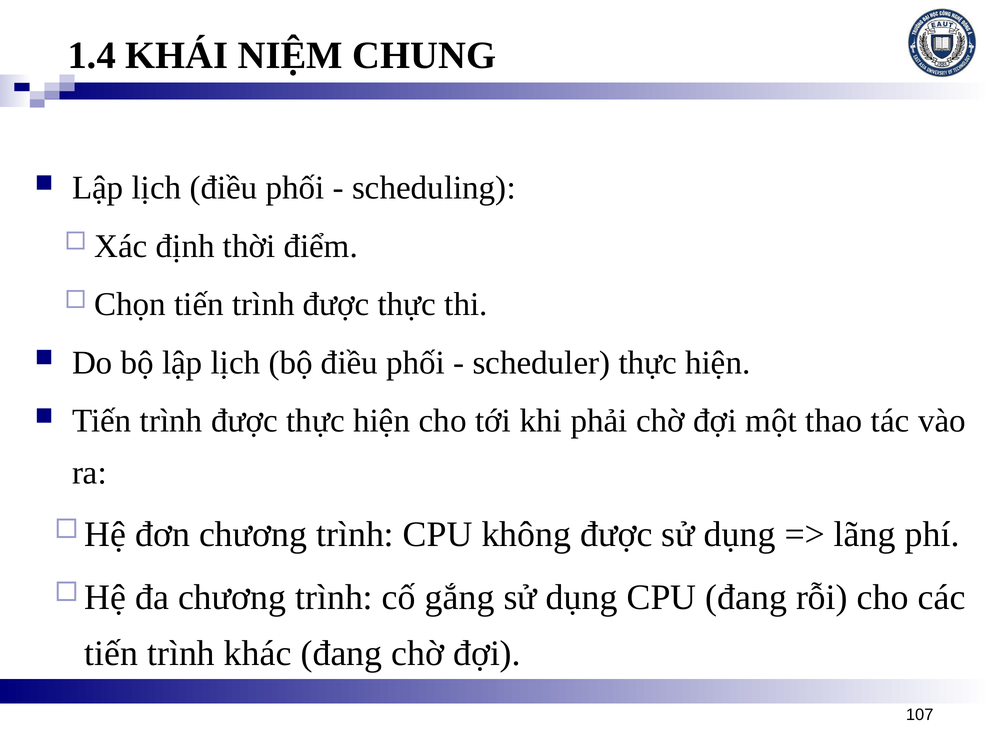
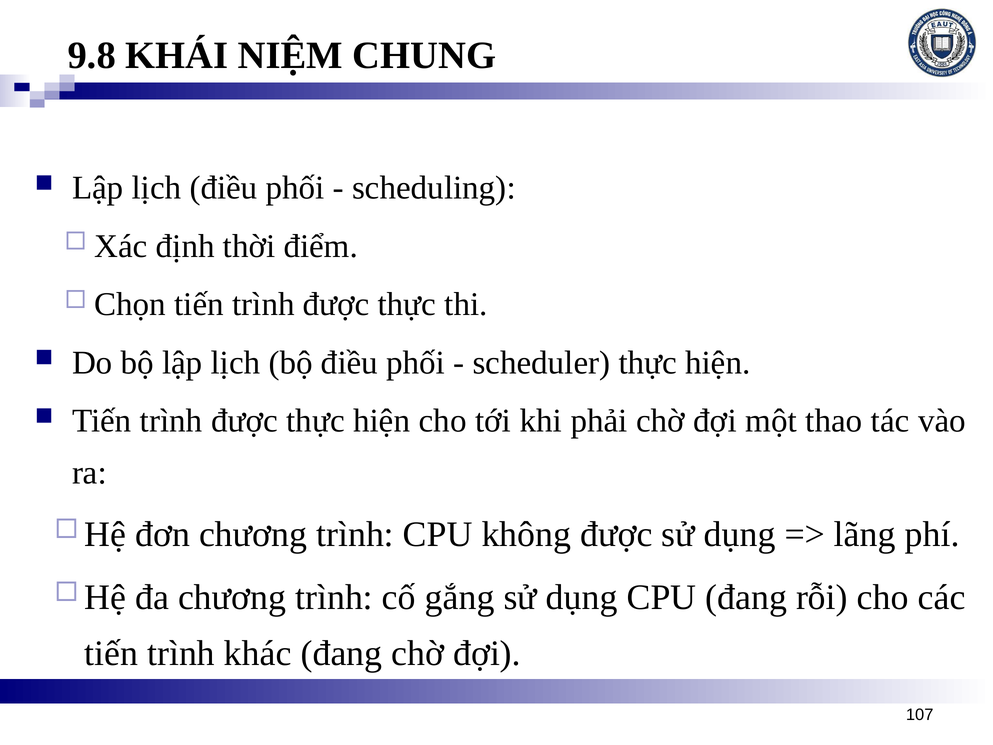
1.4: 1.4 -> 9.8 (92, 56)
